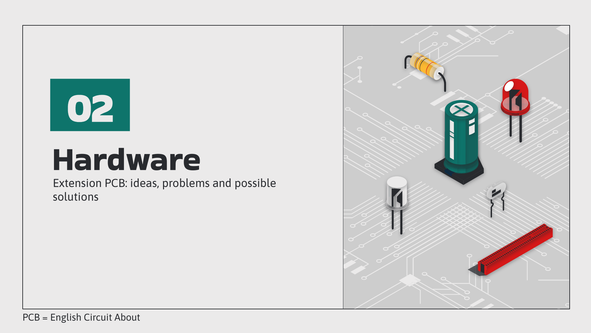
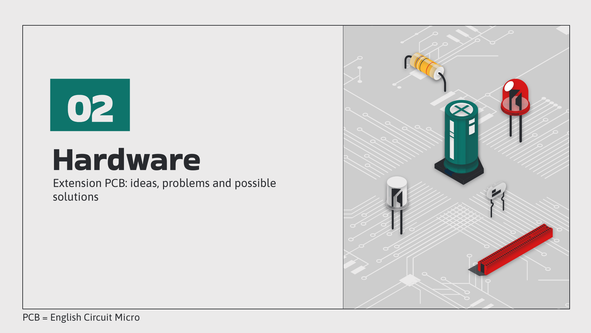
About: About -> Micro (127, 317)
